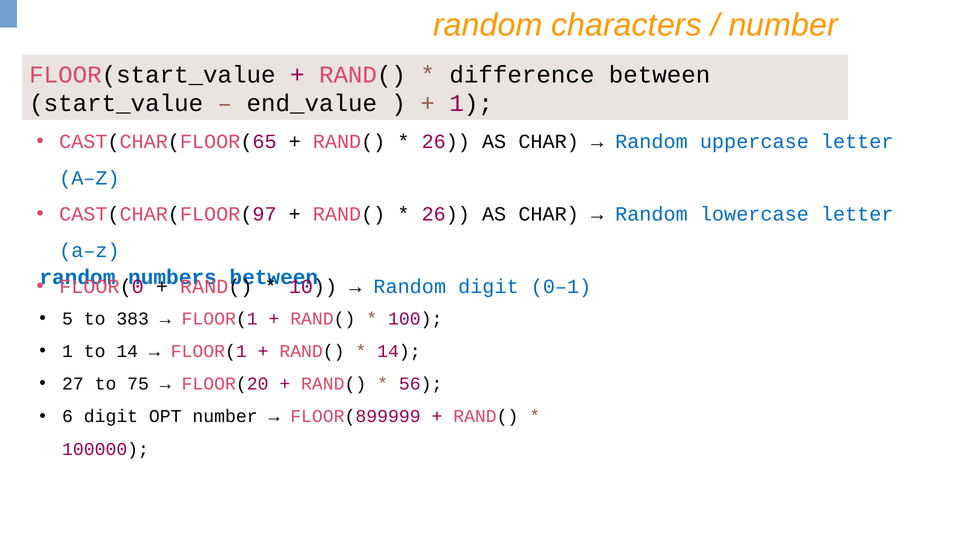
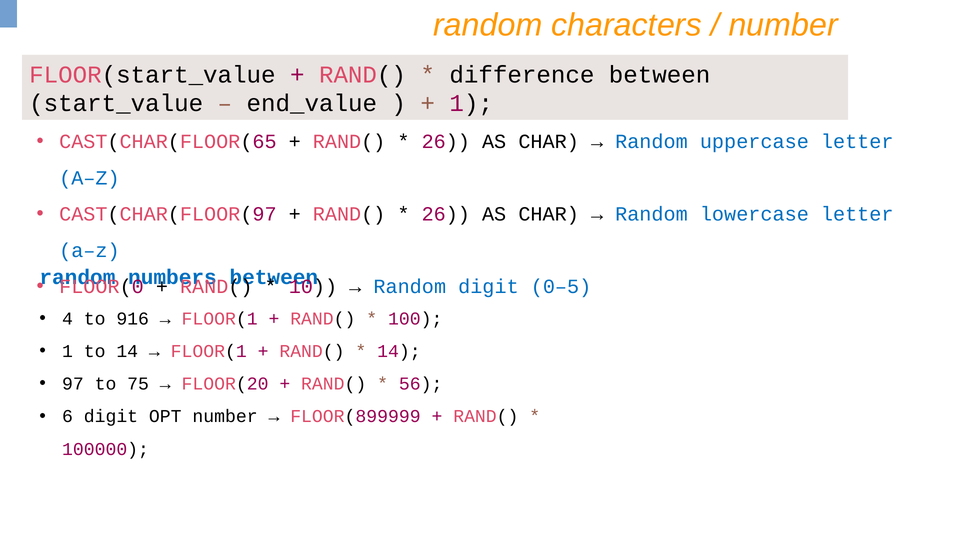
0–1: 0–1 -> 0–5 (561, 287)
5: 5 -> 4 (67, 319)
383: 383 -> 916 (133, 319)
27: 27 -> 97 (73, 384)
